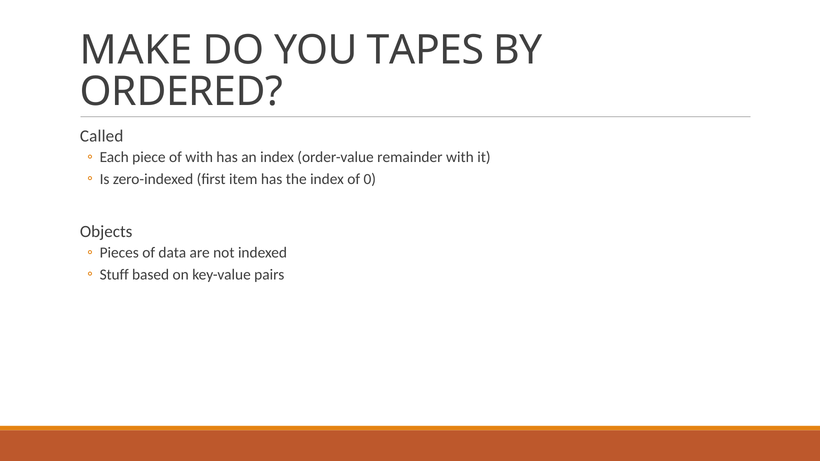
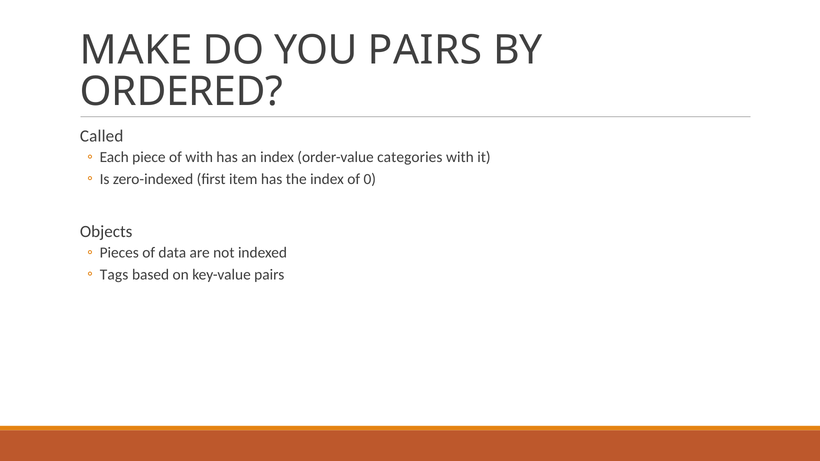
YOU TAPES: TAPES -> PAIRS (425, 50)
remainder: remainder -> categories (410, 157)
Stuff: Stuff -> Tags (114, 275)
